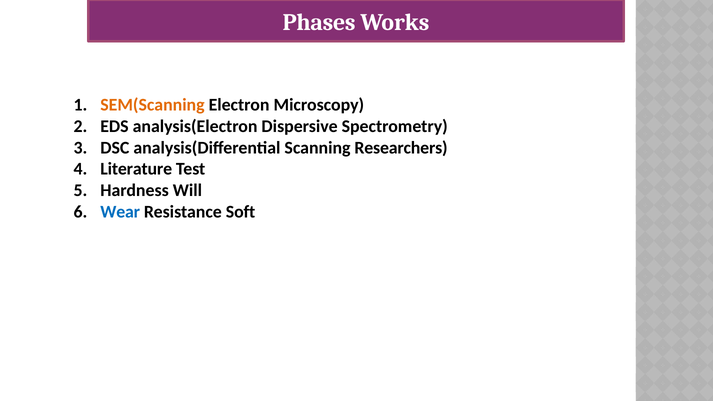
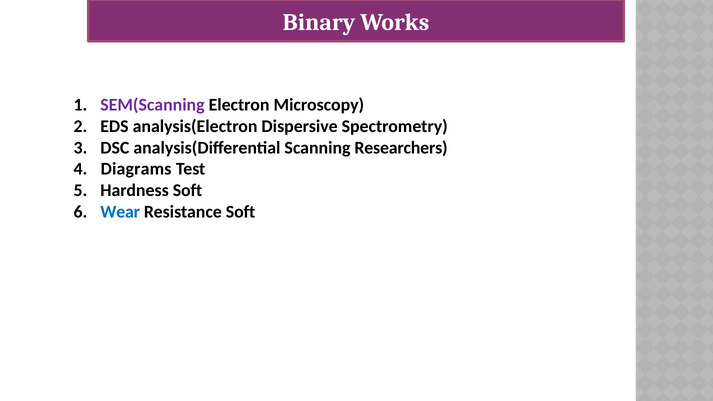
Phases: Phases -> Binary (319, 22)
SEM(Scanning colour: orange -> purple (152, 105)
Literature: Literature -> Diagrams (136, 169)
Hardness Will: Will -> Soft (187, 190)
